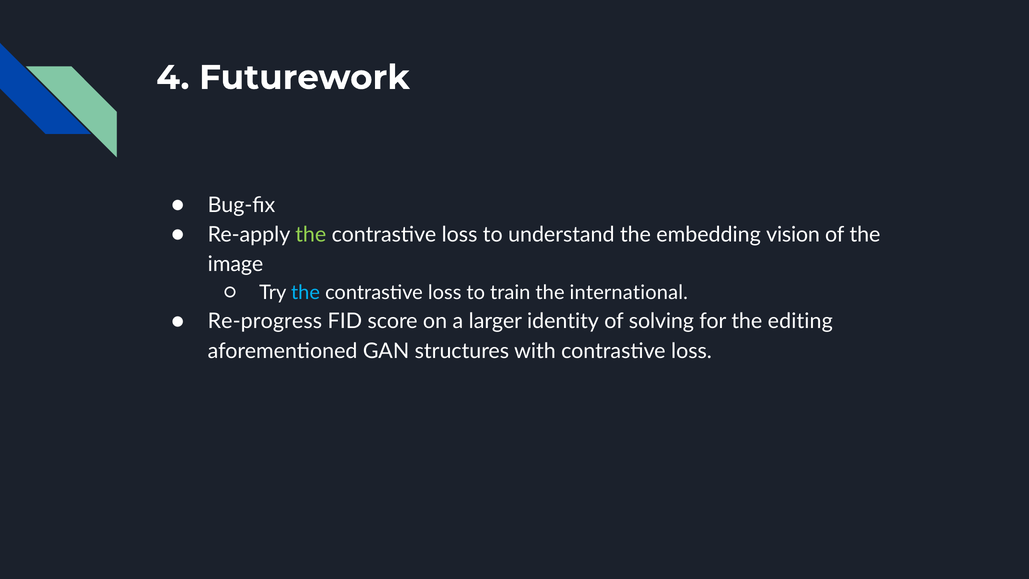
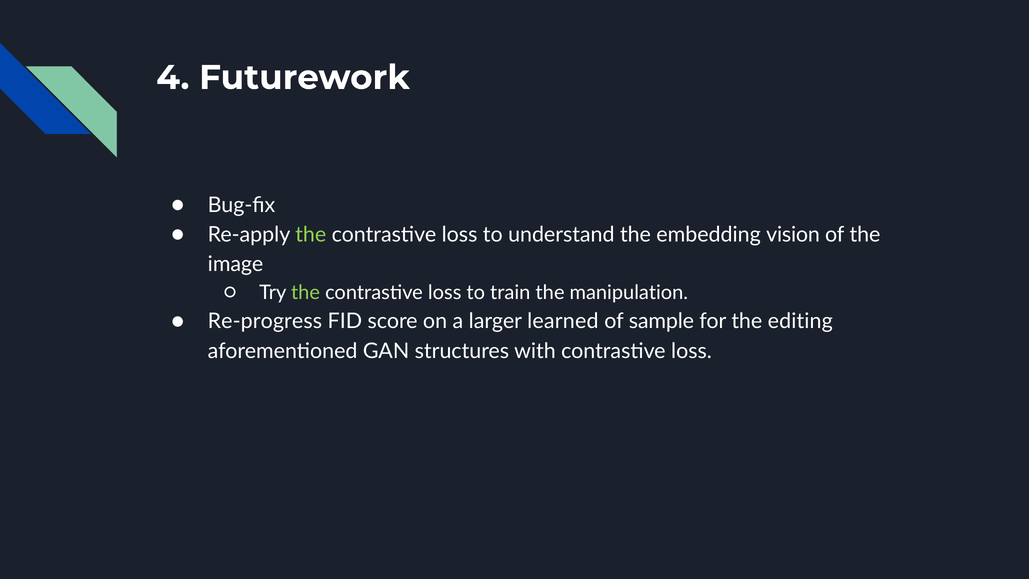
the colour: light blue -> light green (306, 292)
international: international -> manipulation (629, 292)
identity: identity -> learned (563, 321)
solving: solving -> sample (661, 321)
